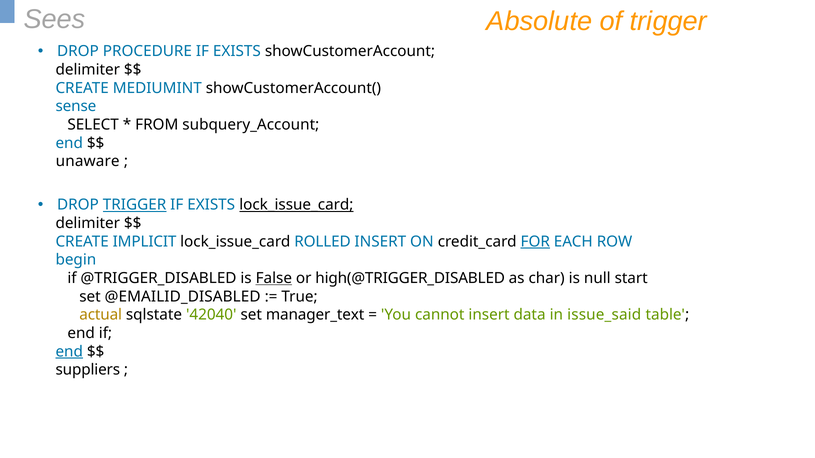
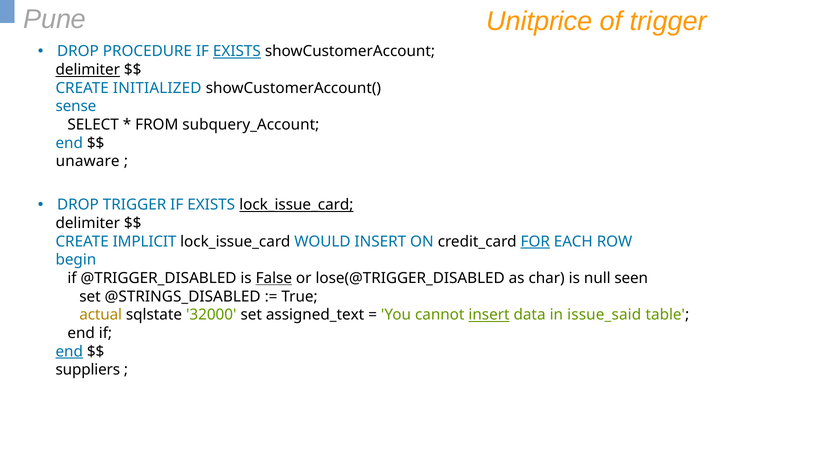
Sees: Sees -> Pune (55, 19)
Absolute: Absolute -> Unitprice (539, 21)
EXISTS underline: none -> present (237, 51)
delimiter underline: none -> present (88, 70)
MEDIUMINT: MEDIUMINT -> INITIALIZED (157, 88)
TRIGGER underline: present -> none (135, 205)
ROLLED: ROLLED -> WOULD (322, 242)
high(@TRIGGER_DISABLED: high(@TRIGGER_DISABLED -> lose(@TRIGGER_DISABLED (410, 278)
start: start -> seen (631, 278)
@EMAILID_DISABLED: @EMAILID_DISABLED -> @STRINGS_DISABLED (183, 297)
42040: 42040 -> 32000 (211, 315)
manager_text: manager_text -> assigned_text (315, 315)
insert underline: none -> present (489, 315)
